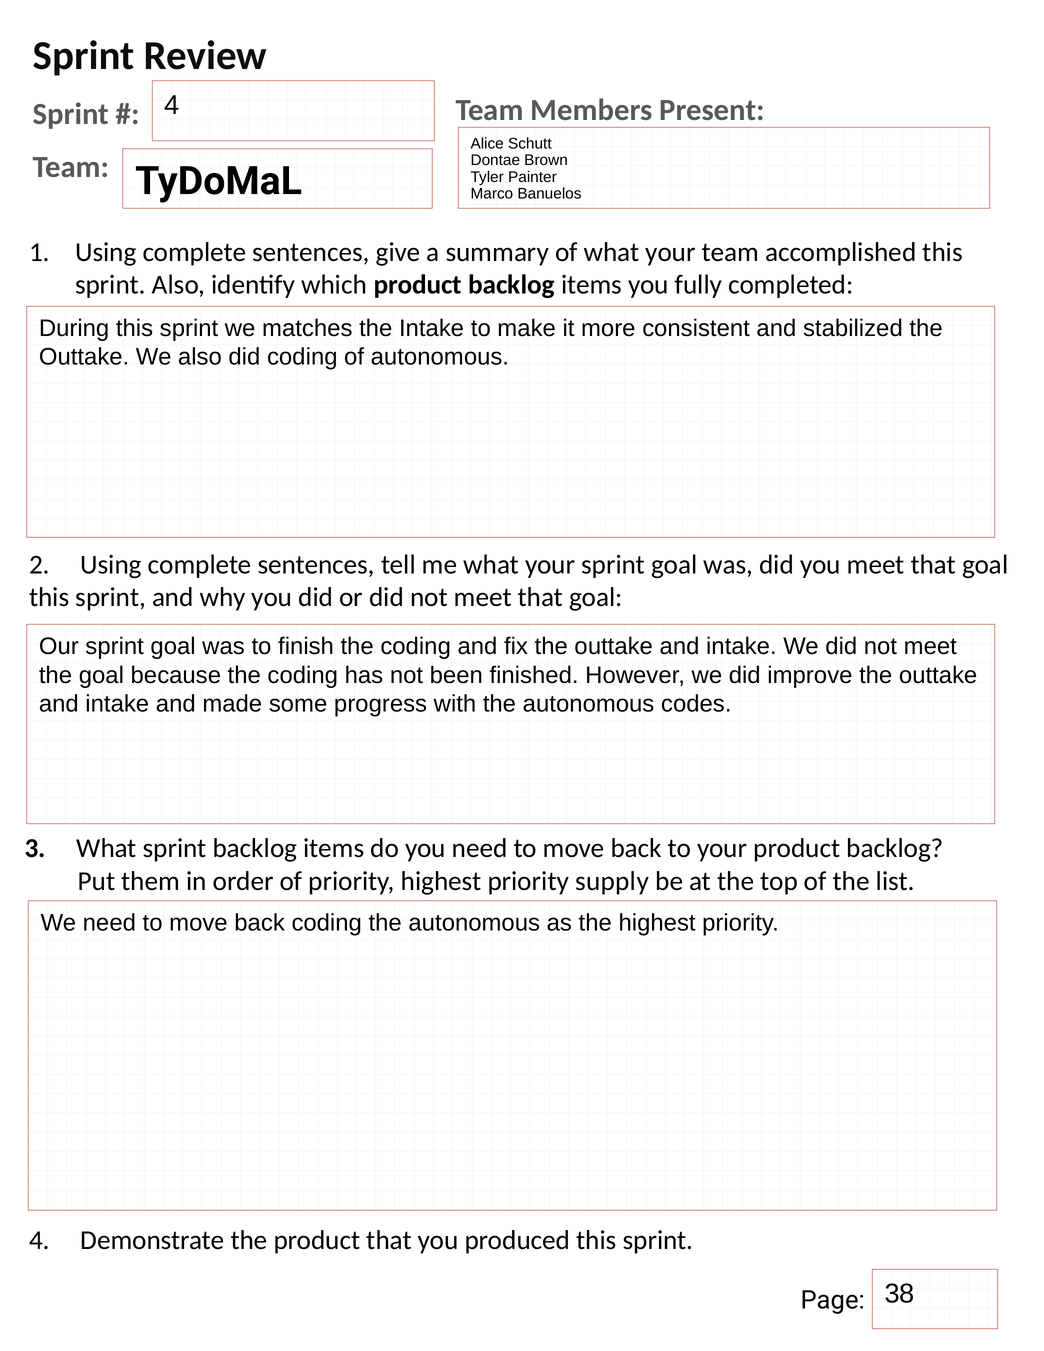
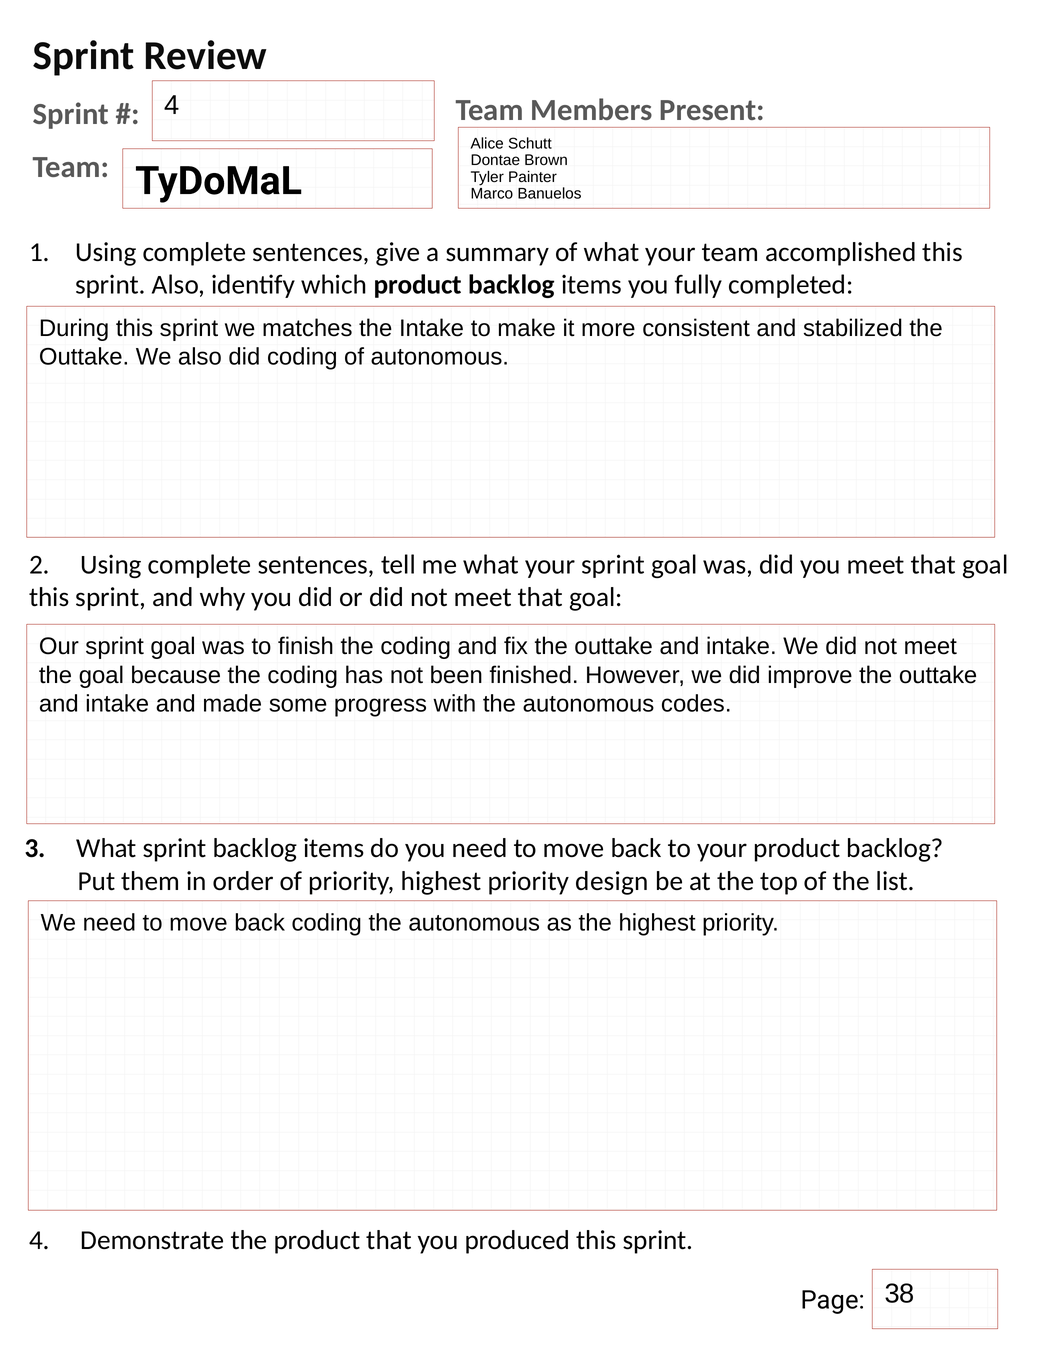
supply: supply -> design (612, 881)
